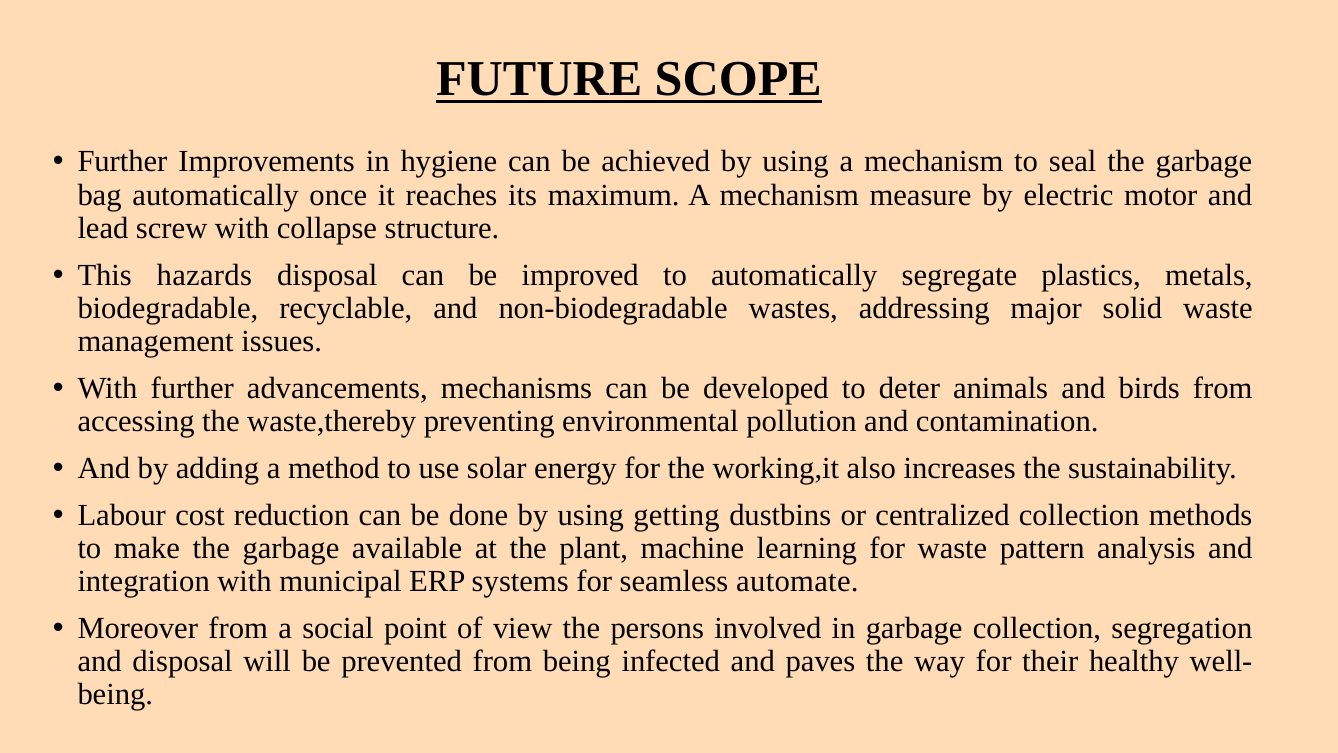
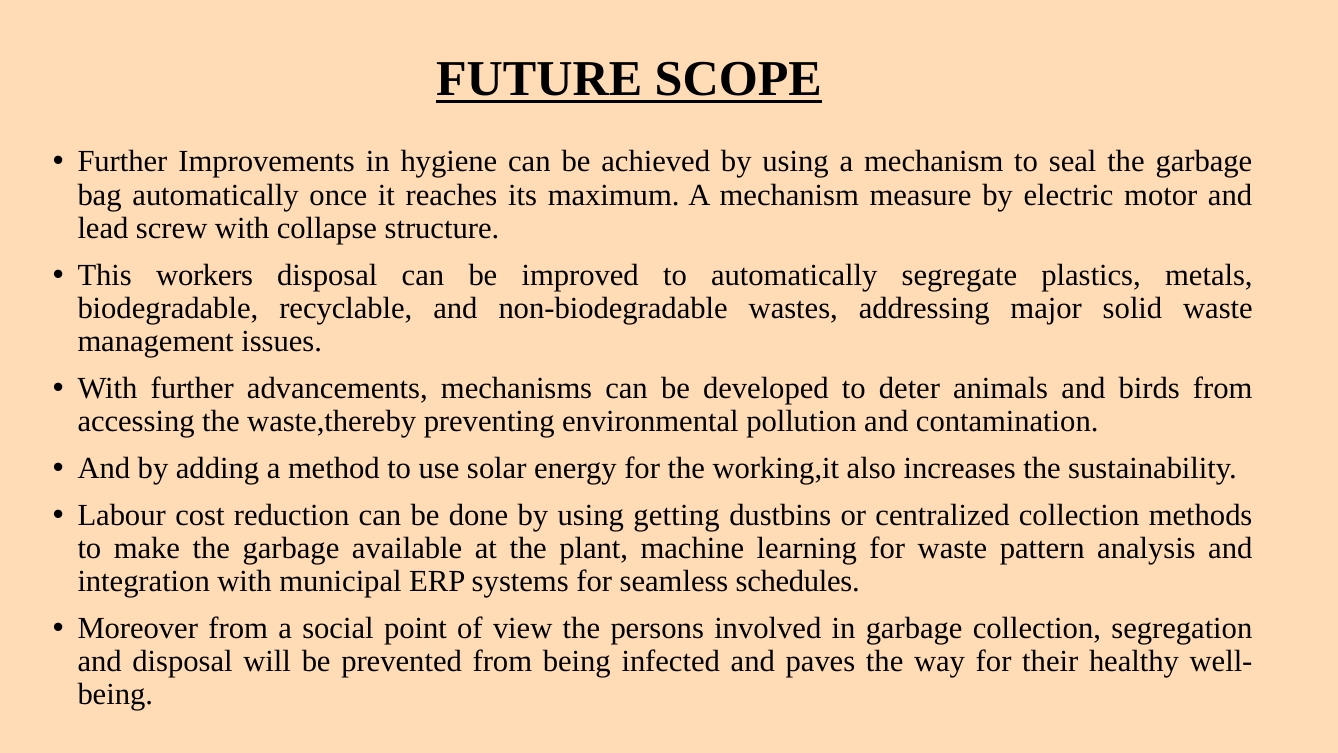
hazards: hazards -> workers (205, 275)
automate: automate -> schedules (798, 581)
